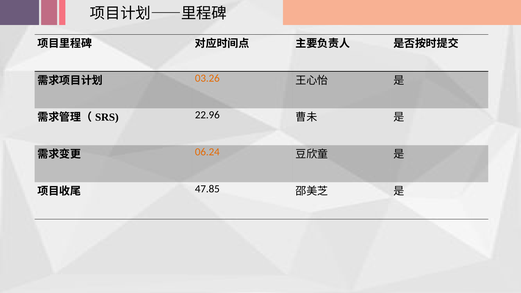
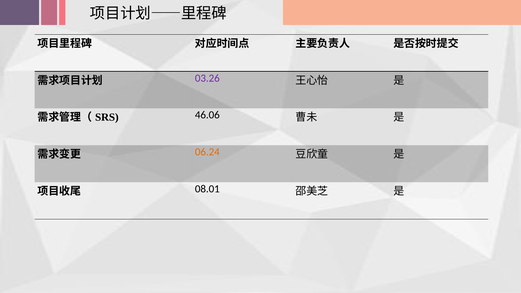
03.26 colour: orange -> purple (207, 78)
22.96: 22.96 -> 46.06 (207, 115)
47.85: 47.85 -> 08.01 (207, 189)
